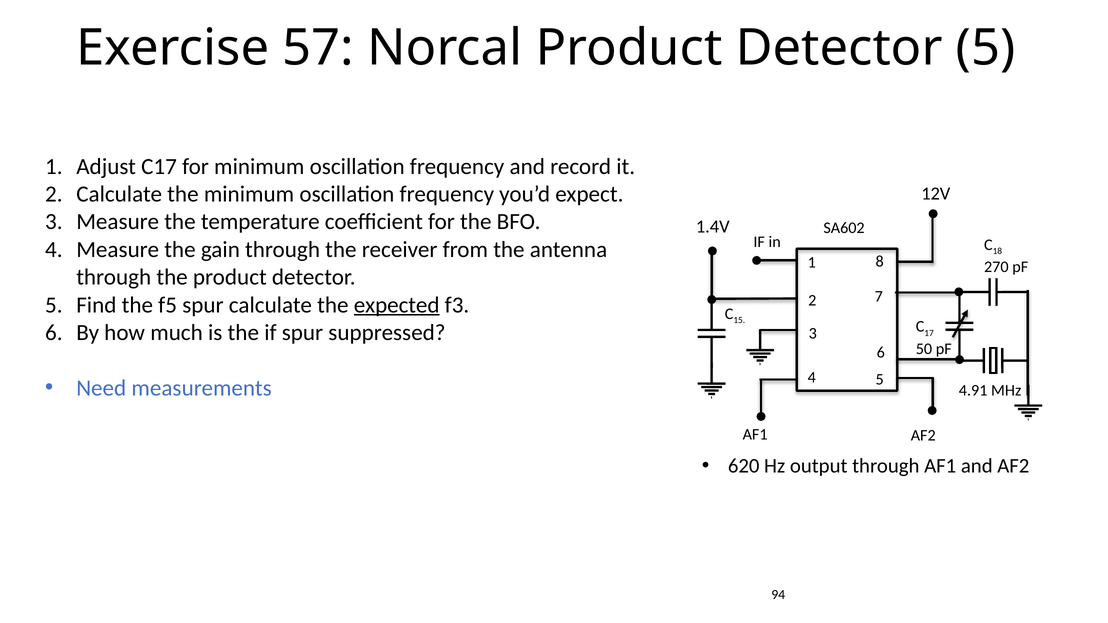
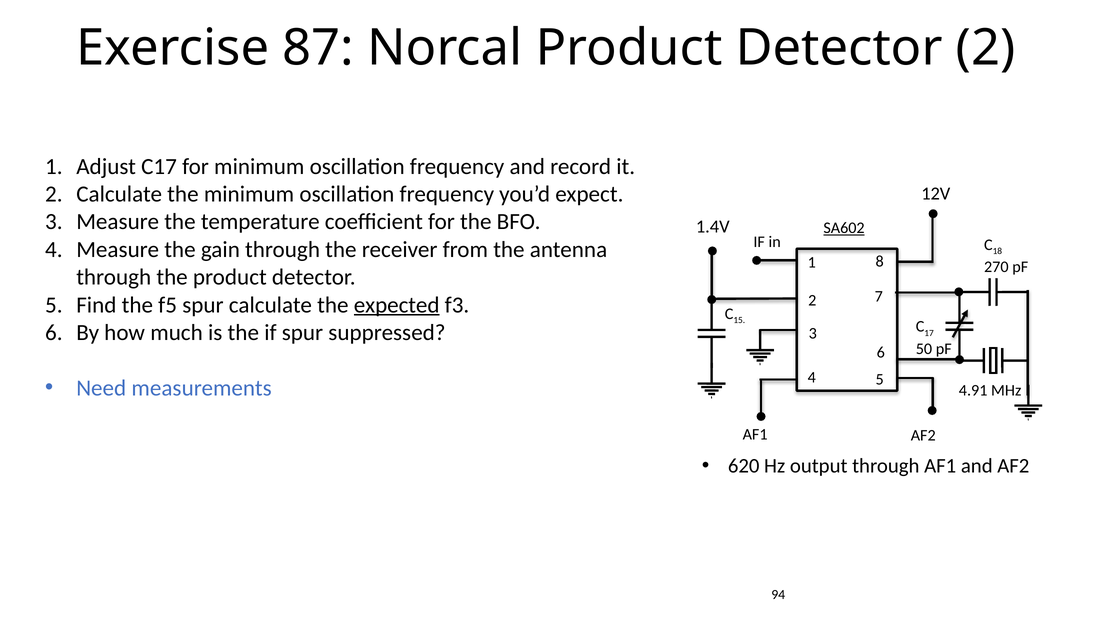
57: 57 -> 87 (318, 48)
Norcal Product Detector 5: 5 -> 2 (986, 48)
SA602 underline: none -> present (844, 228)
